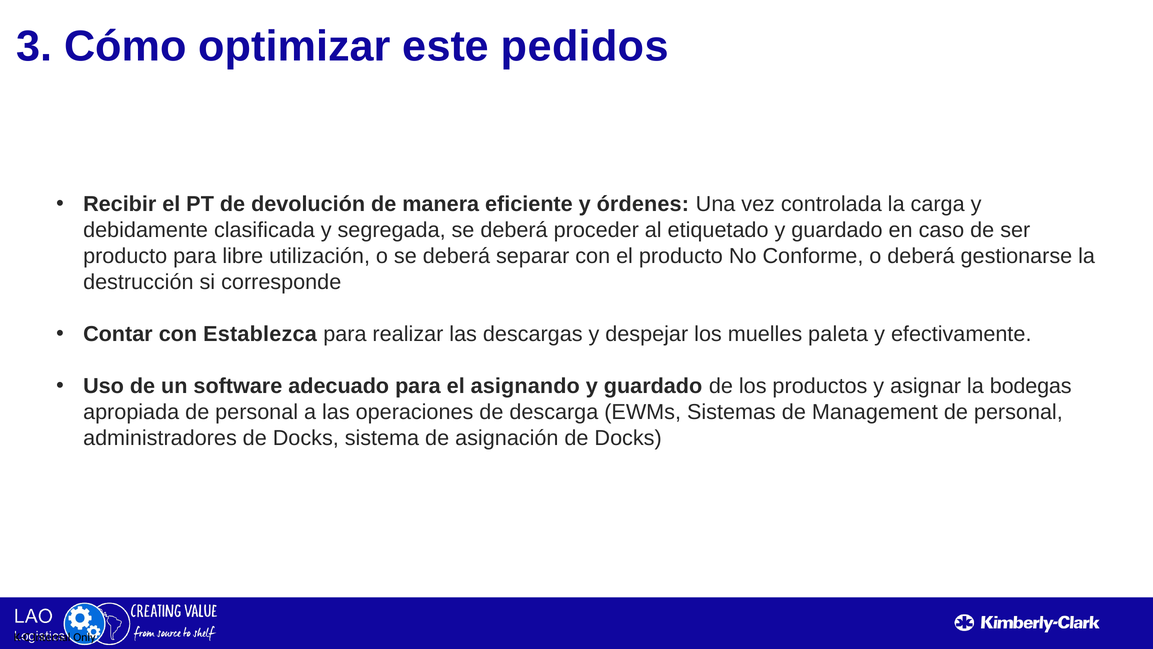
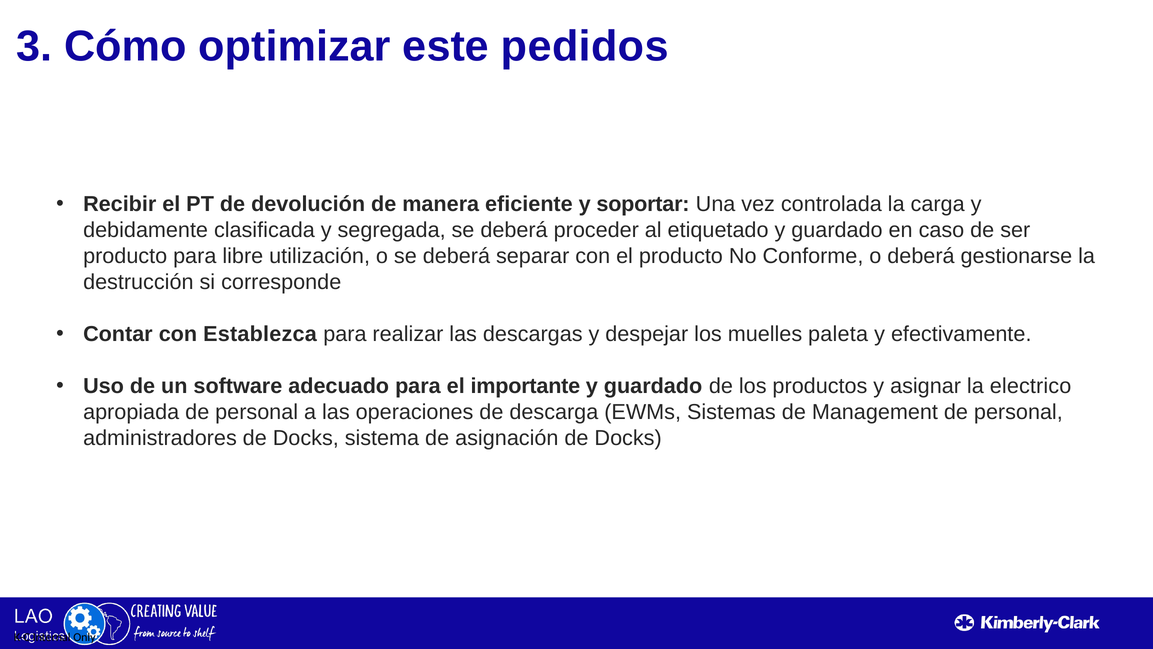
órdenes: órdenes -> soportar (643, 204)
asignando: asignando -> importante (525, 386)
bodegas: bodegas -> electrico (1031, 386)
